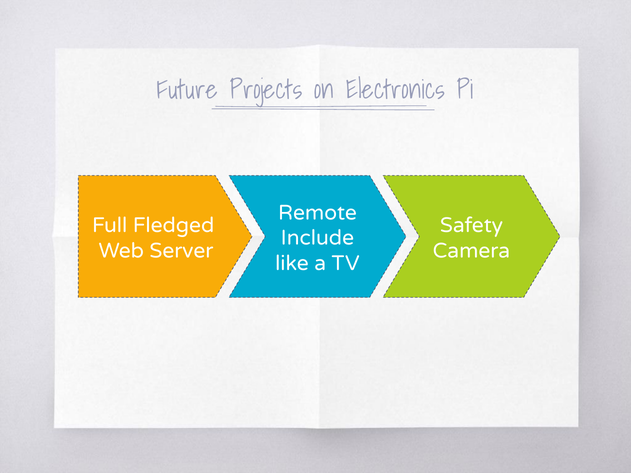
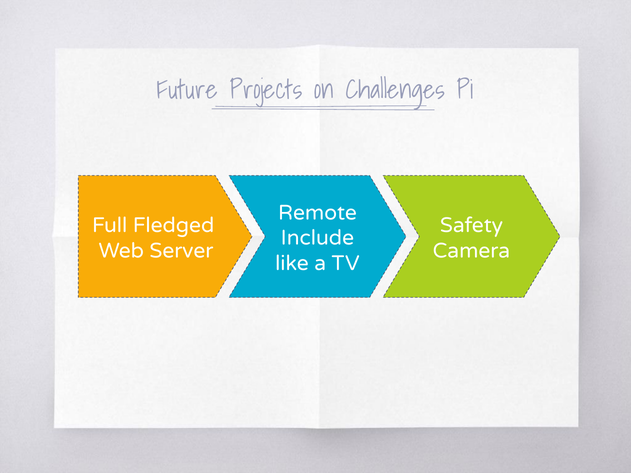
Electronics: Electronics -> Challenges (395, 90)
